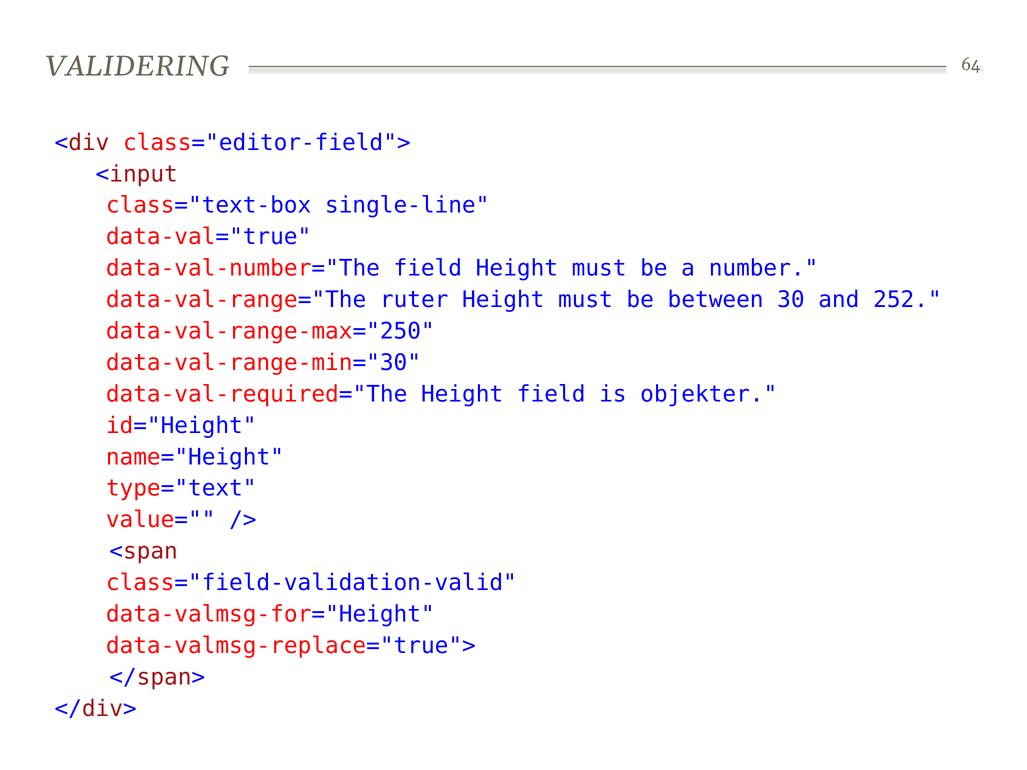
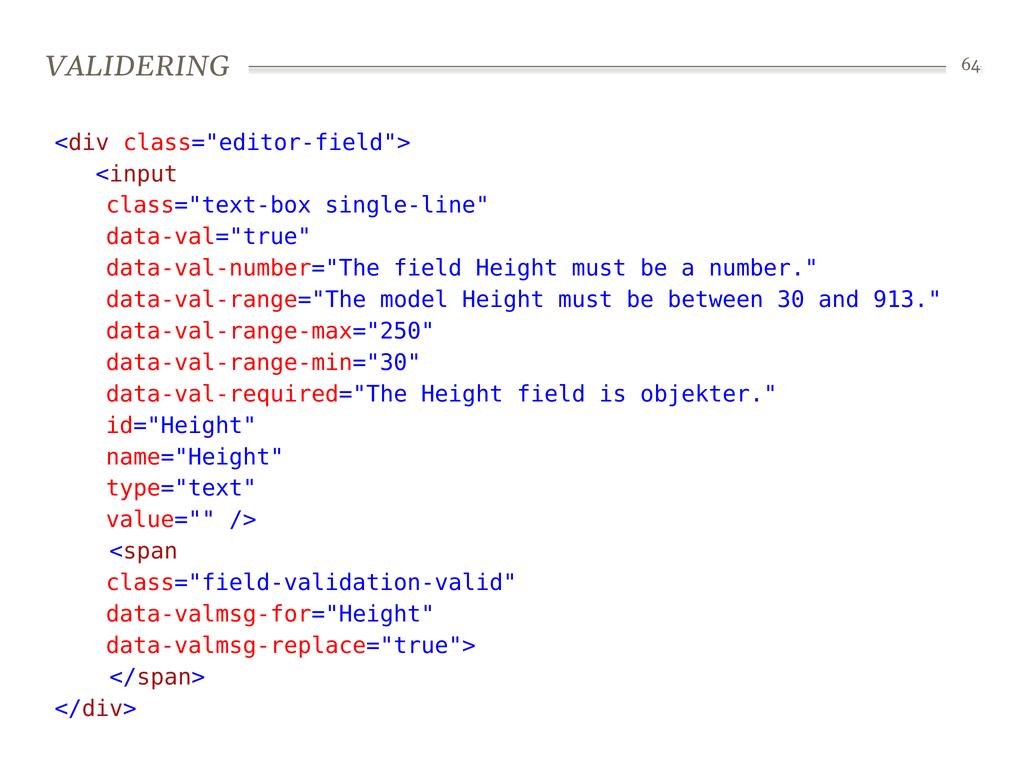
ruter: ruter -> model (414, 300)
252: 252 -> 913 (907, 300)
